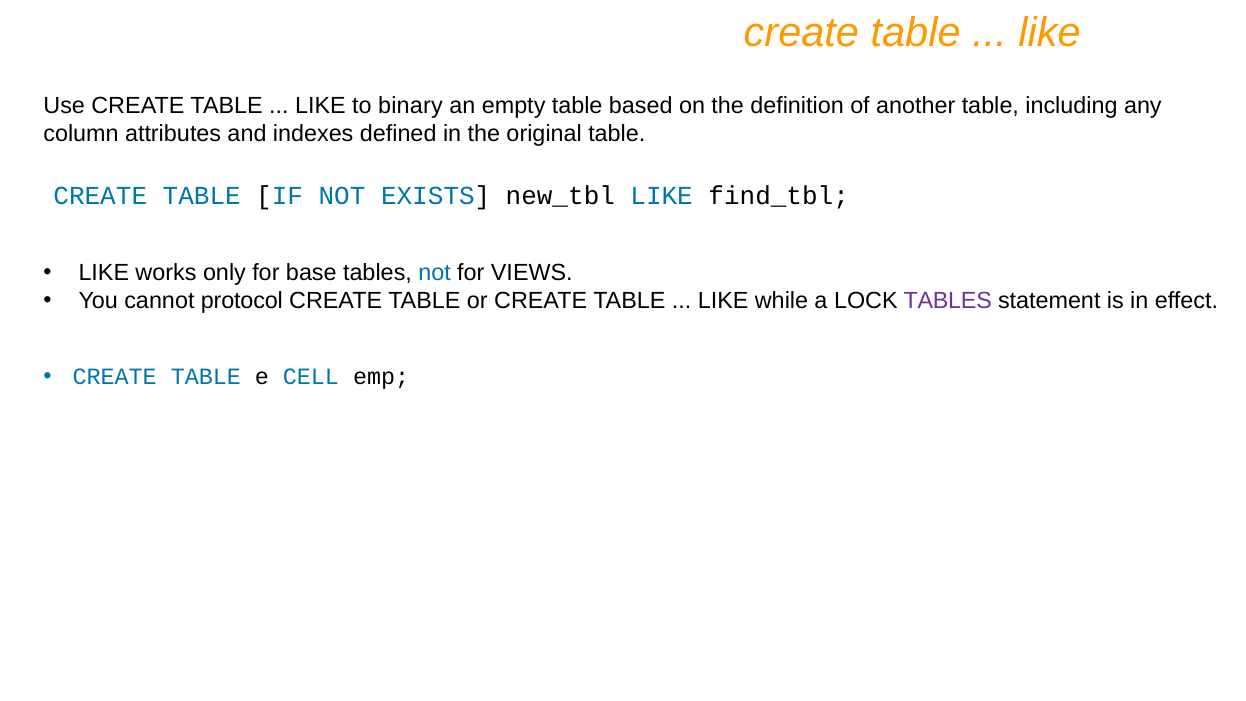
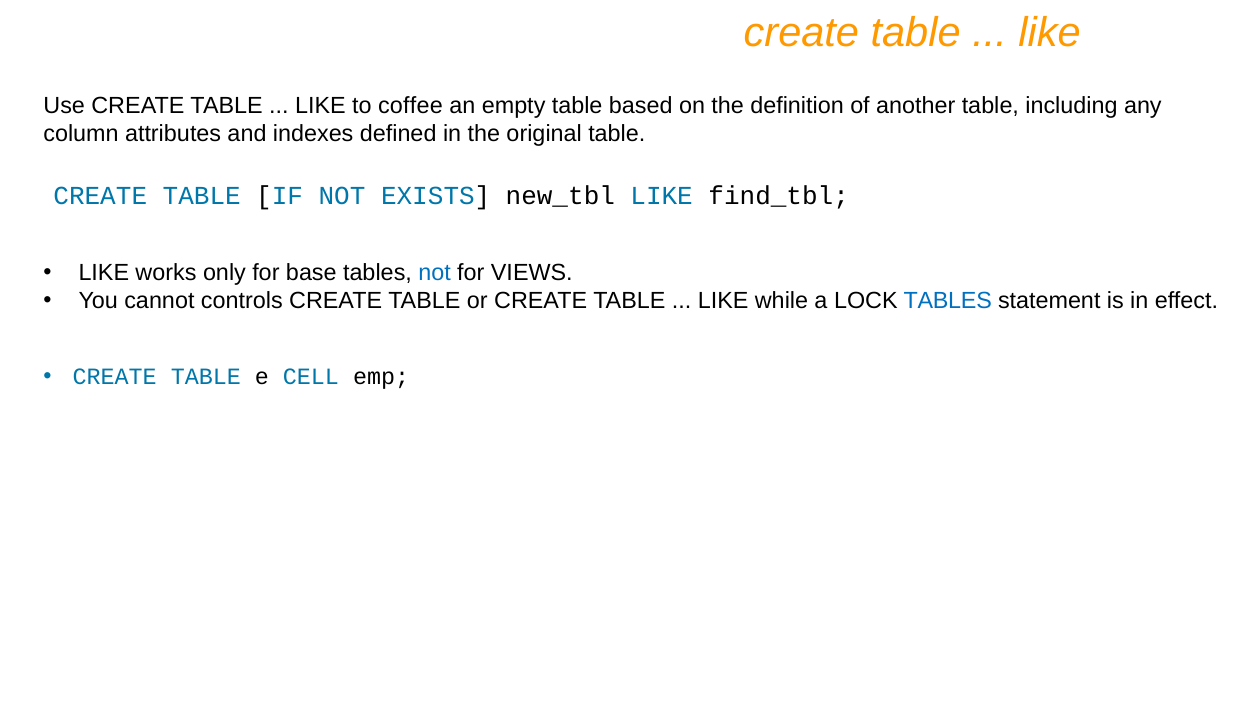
binary: binary -> coffee (410, 106)
protocol: protocol -> controls (242, 301)
TABLES colour: purple -> blue (948, 301)
